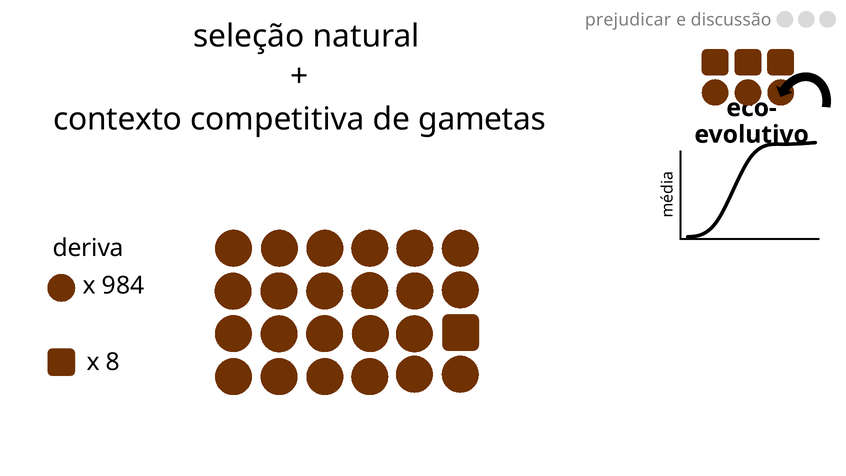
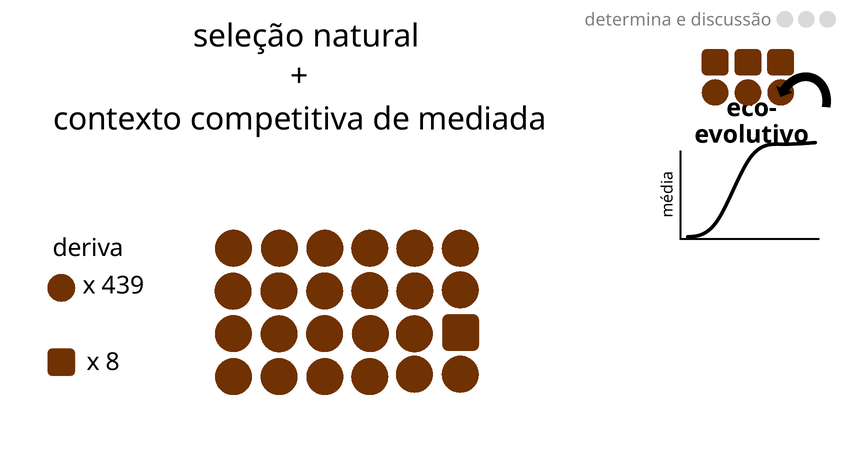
prejudicar: prejudicar -> determina (628, 20)
gametas: gametas -> mediada (482, 119)
984: 984 -> 439 (123, 286)
